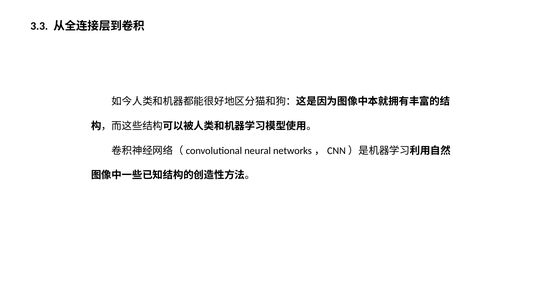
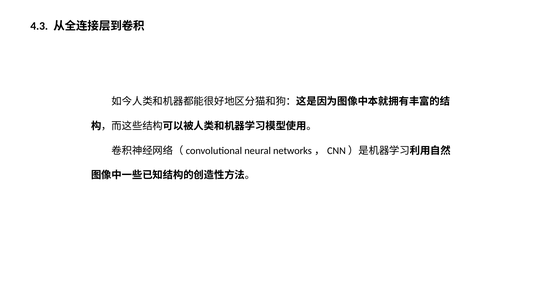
3.3: 3.3 -> 4.3 (39, 26)
